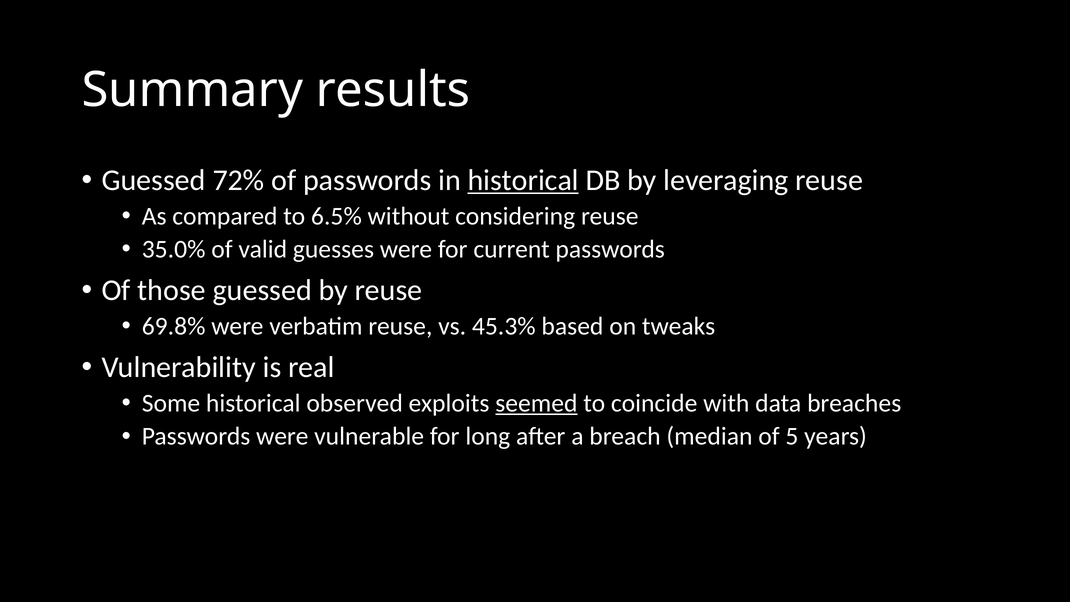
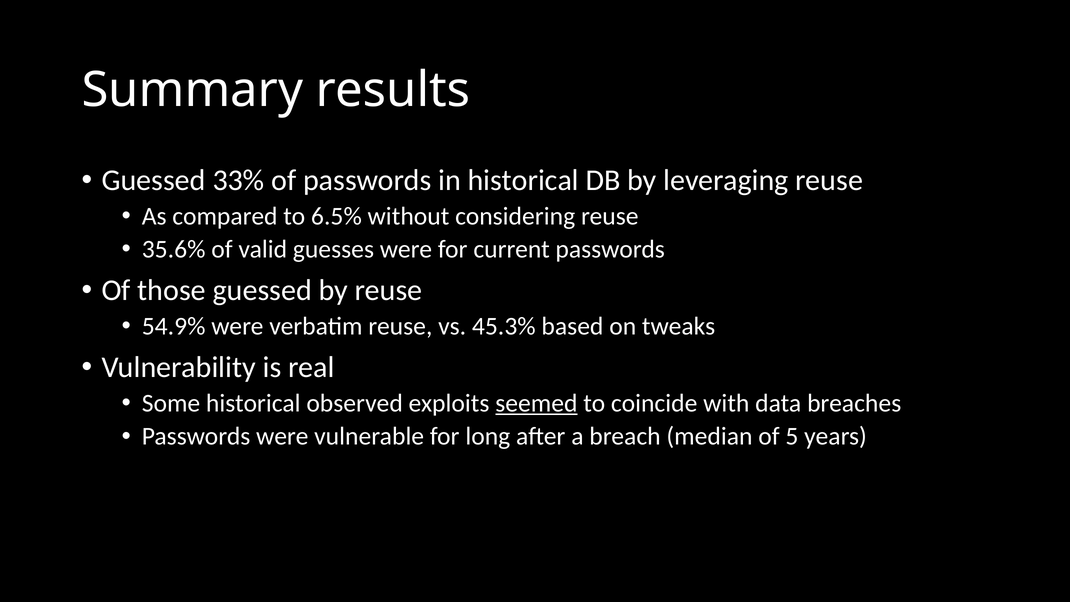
72%: 72% -> 33% (238, 180)
historical underline: present -> none (523, 180)
35.0%: 35.0% -> 35.6% (174, 249)
69.8%: 69.8% -> 54.9% (174, 326)
